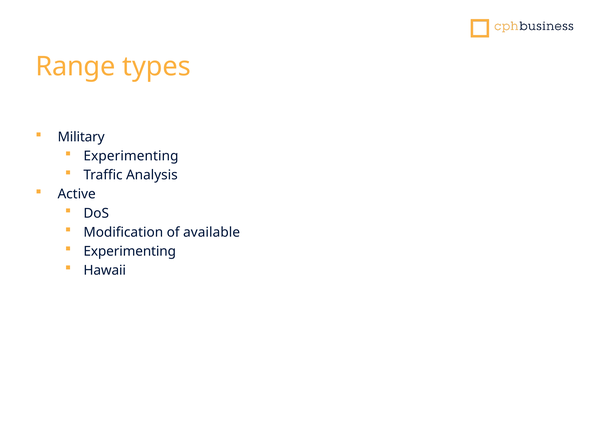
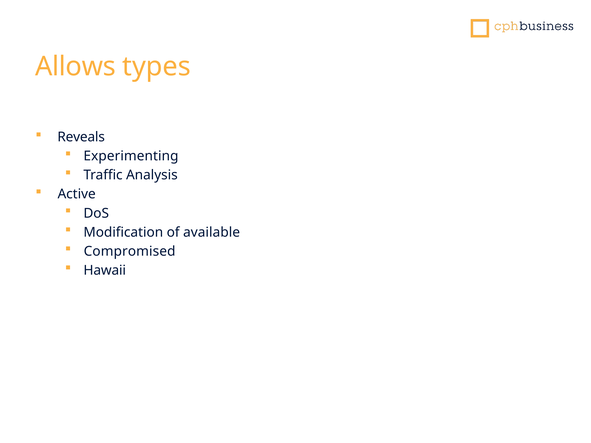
Range: Range -> Allows (75, 67)
Military: Military -> Reveals (81, 137)
Experimenting: Experimenting -> Compromised (130, 251)
